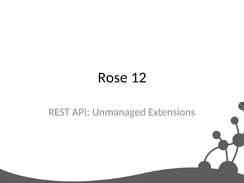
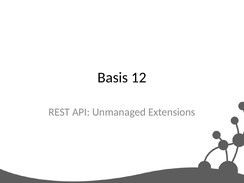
Rose: Rose -> Basis (113, 78)
